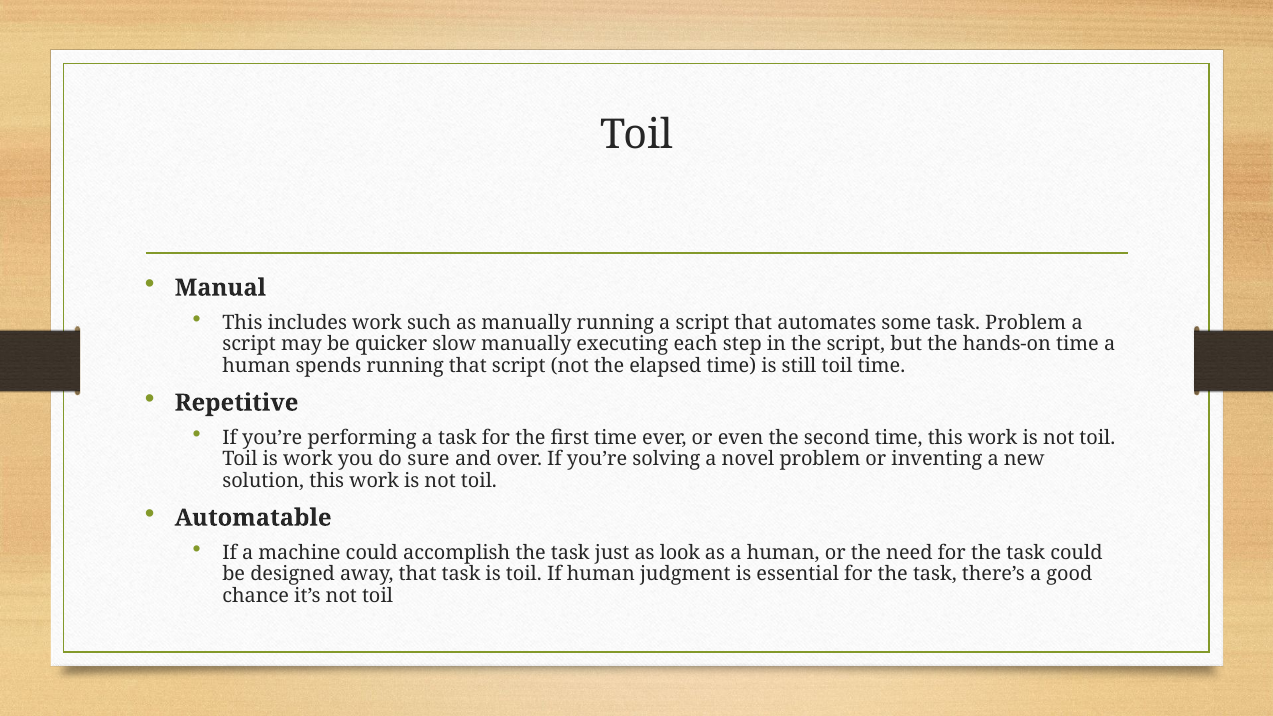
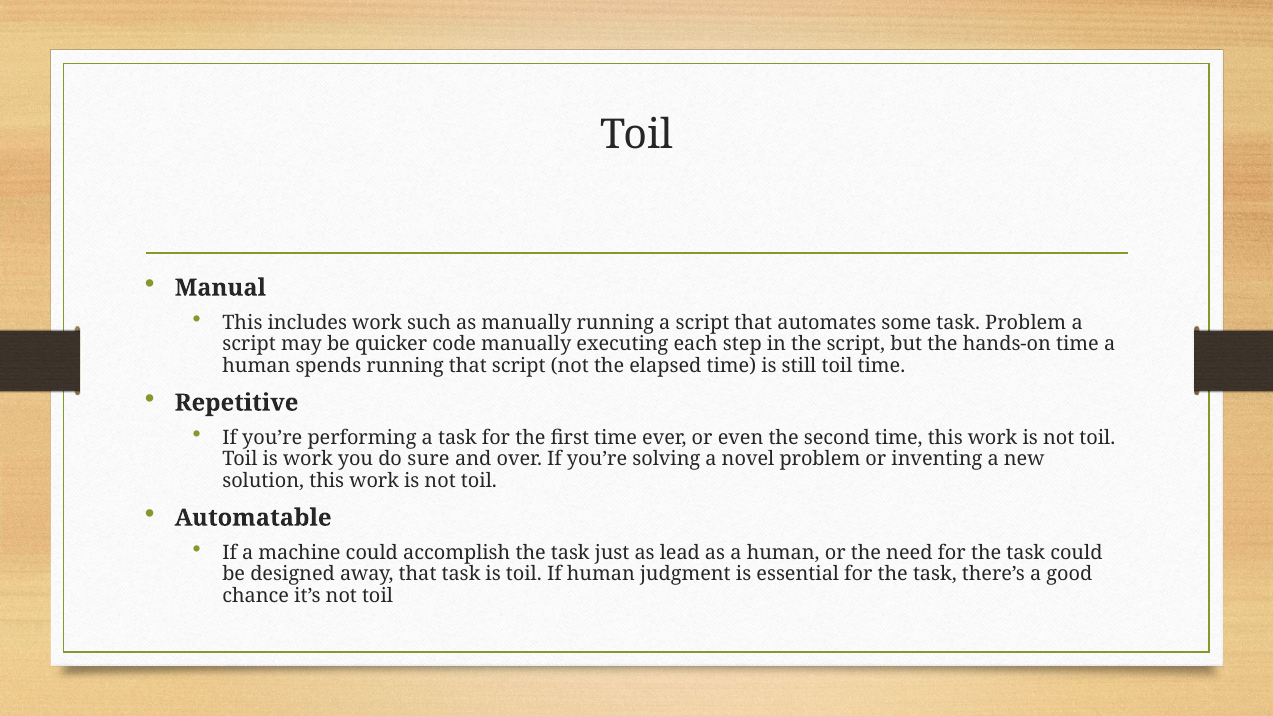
slow: slow -> code (454, 344)
look: look -> lead (680, 553)
